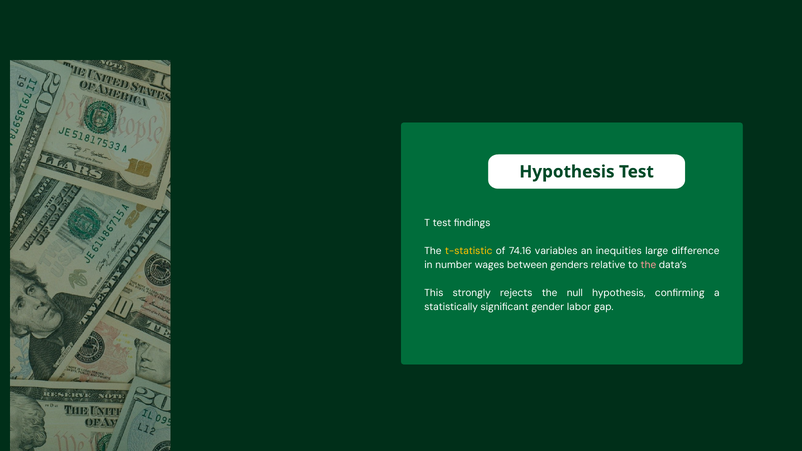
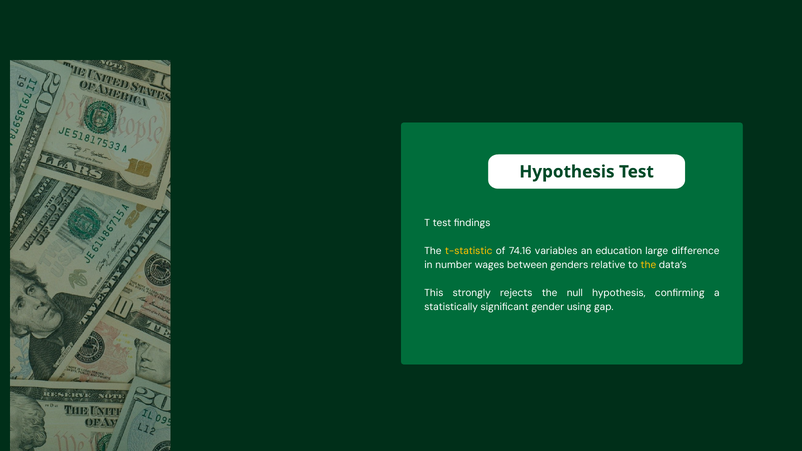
inequities: inequities -> education (619, 251)
the colour: pink -> yellow (648, 265)
labor: labor -> using (579, 307)
